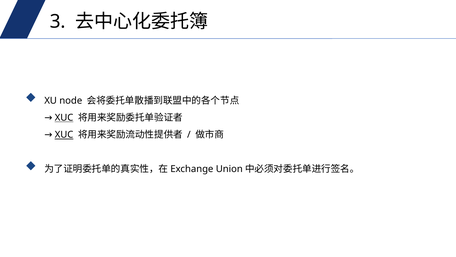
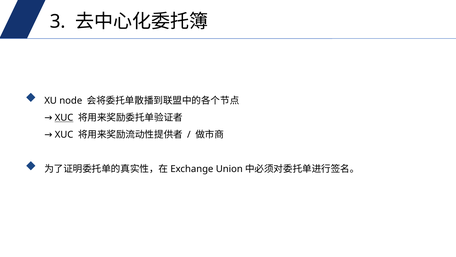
XUC underline: present -> none (64, 135)
